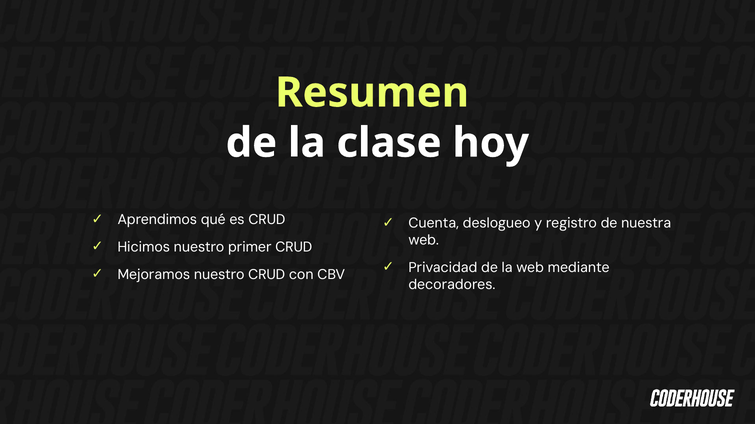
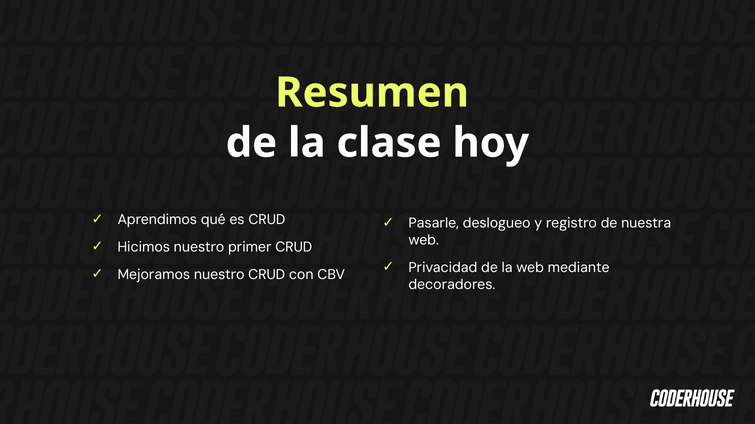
Cuenta: Cuenta -> Pasarle (434, 224)
